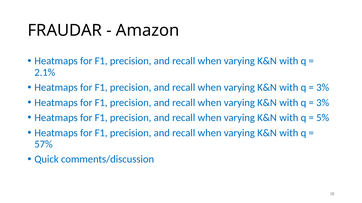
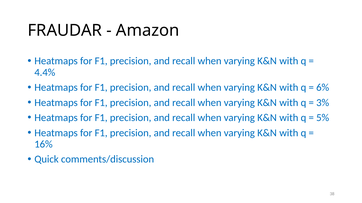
2.1%: 2.1% -> 4.4% (45, 73)
3%: 3% -> 6% (323, 88)
57%: 57% -> 16% (43, 145)
